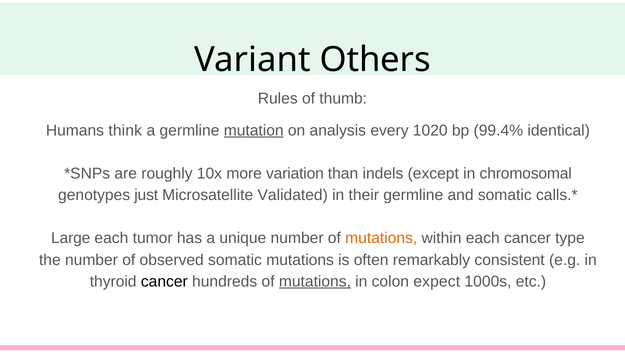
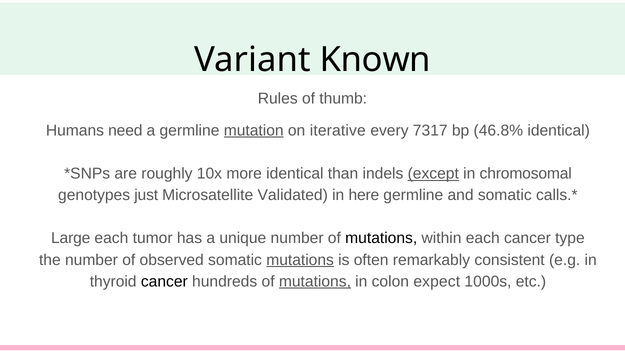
Others: Others -> Known (375, 60)
think: think -> need (125, 130)
analysis: analysis -> iterative (338, 130)
1020: 1020 -> 7317 (430, 130)
99.4%: 99.4% -> 46.8% (498, 130)
more variation: variation -> identical (295, 173)
except underline: none -> present (433, 173)
their: their -> here (364, 195)
mutations colour: orange -> black (381, 238)
mutations underline: none -> present (300, 260)
